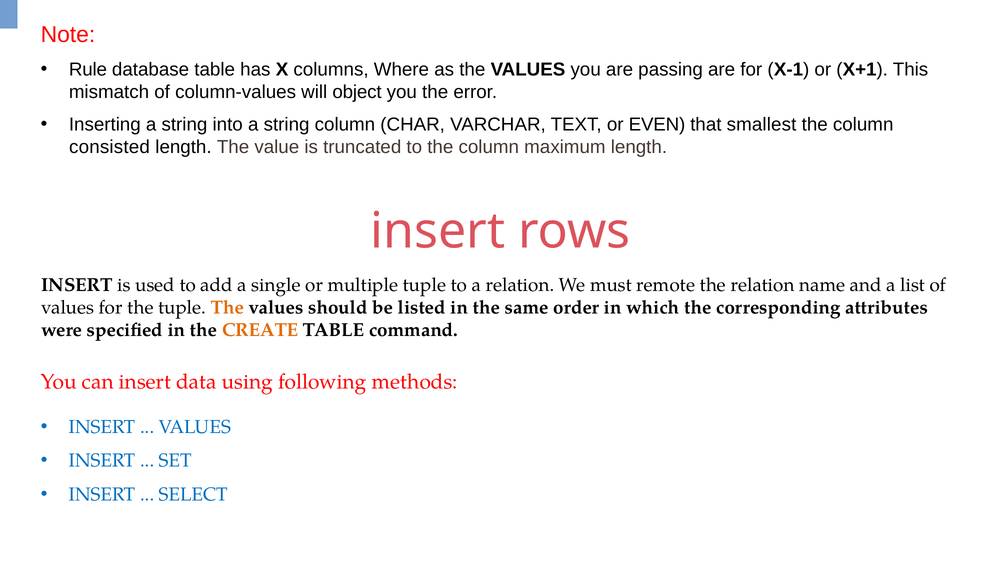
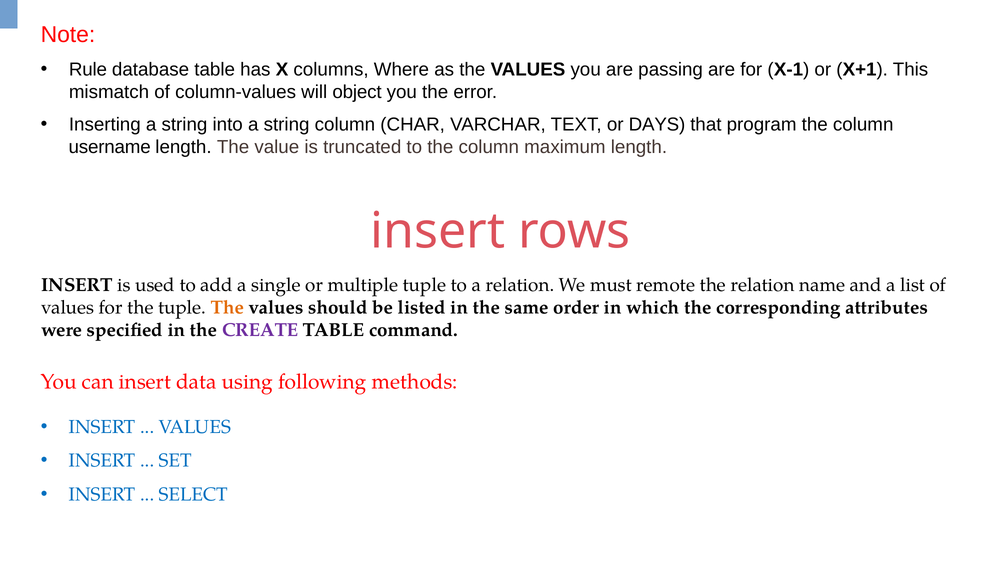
EVEN: EVEN -> DAYS (657, 125)
smallest: smallest -> program (762, 125)
consisted: consisted -> username (110, 147)
CREATE colour: orange -> purple (260, 330)
